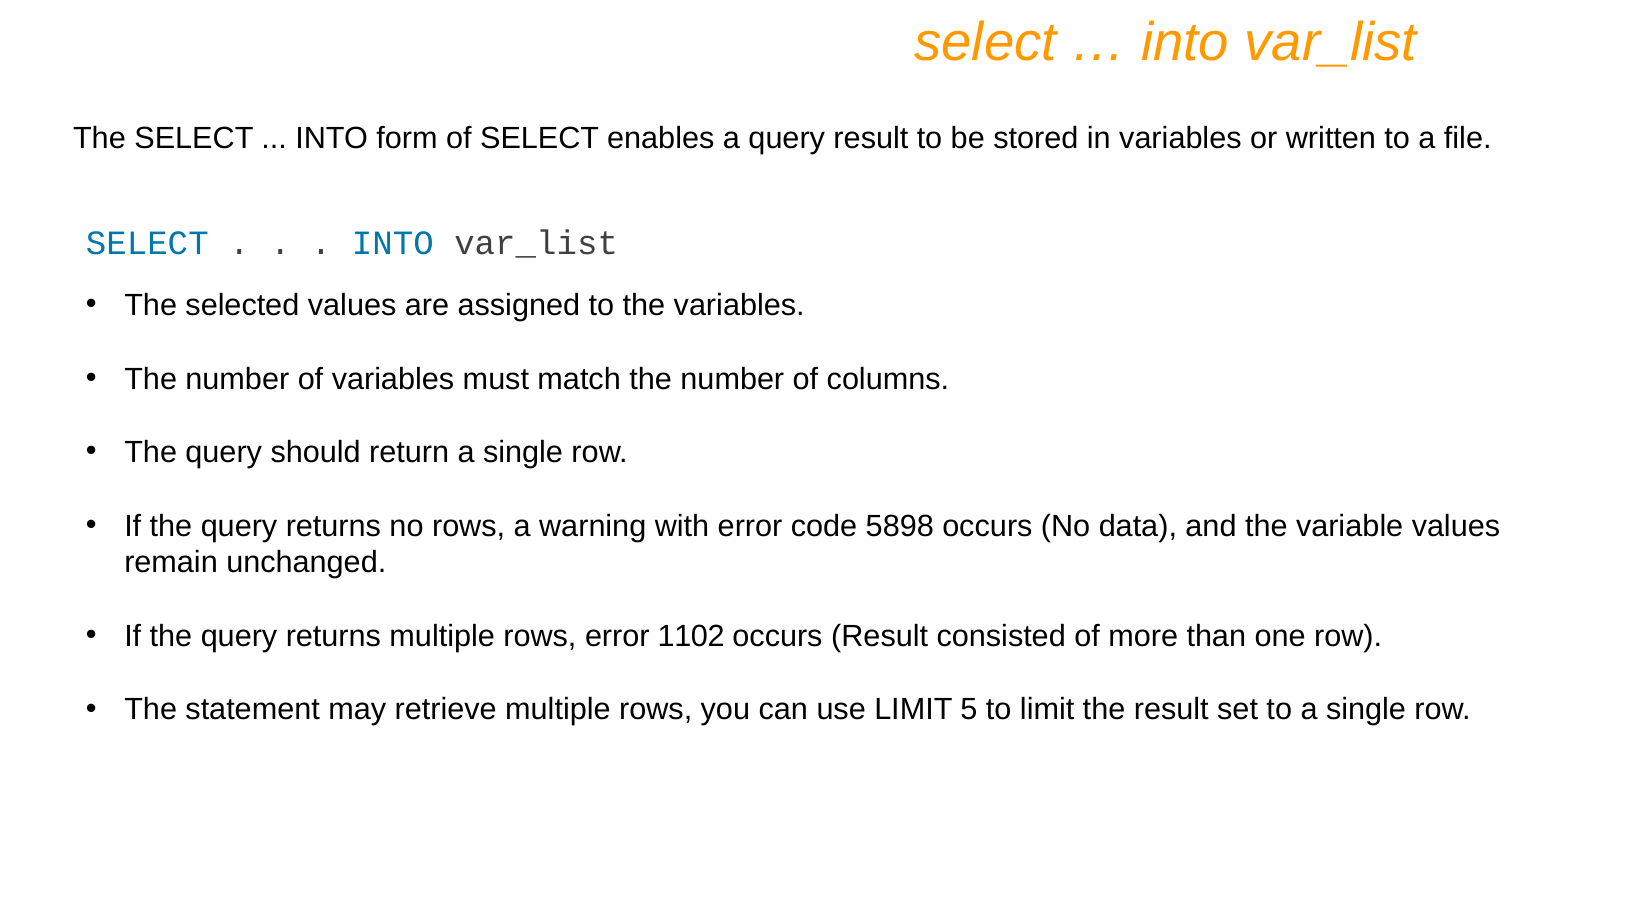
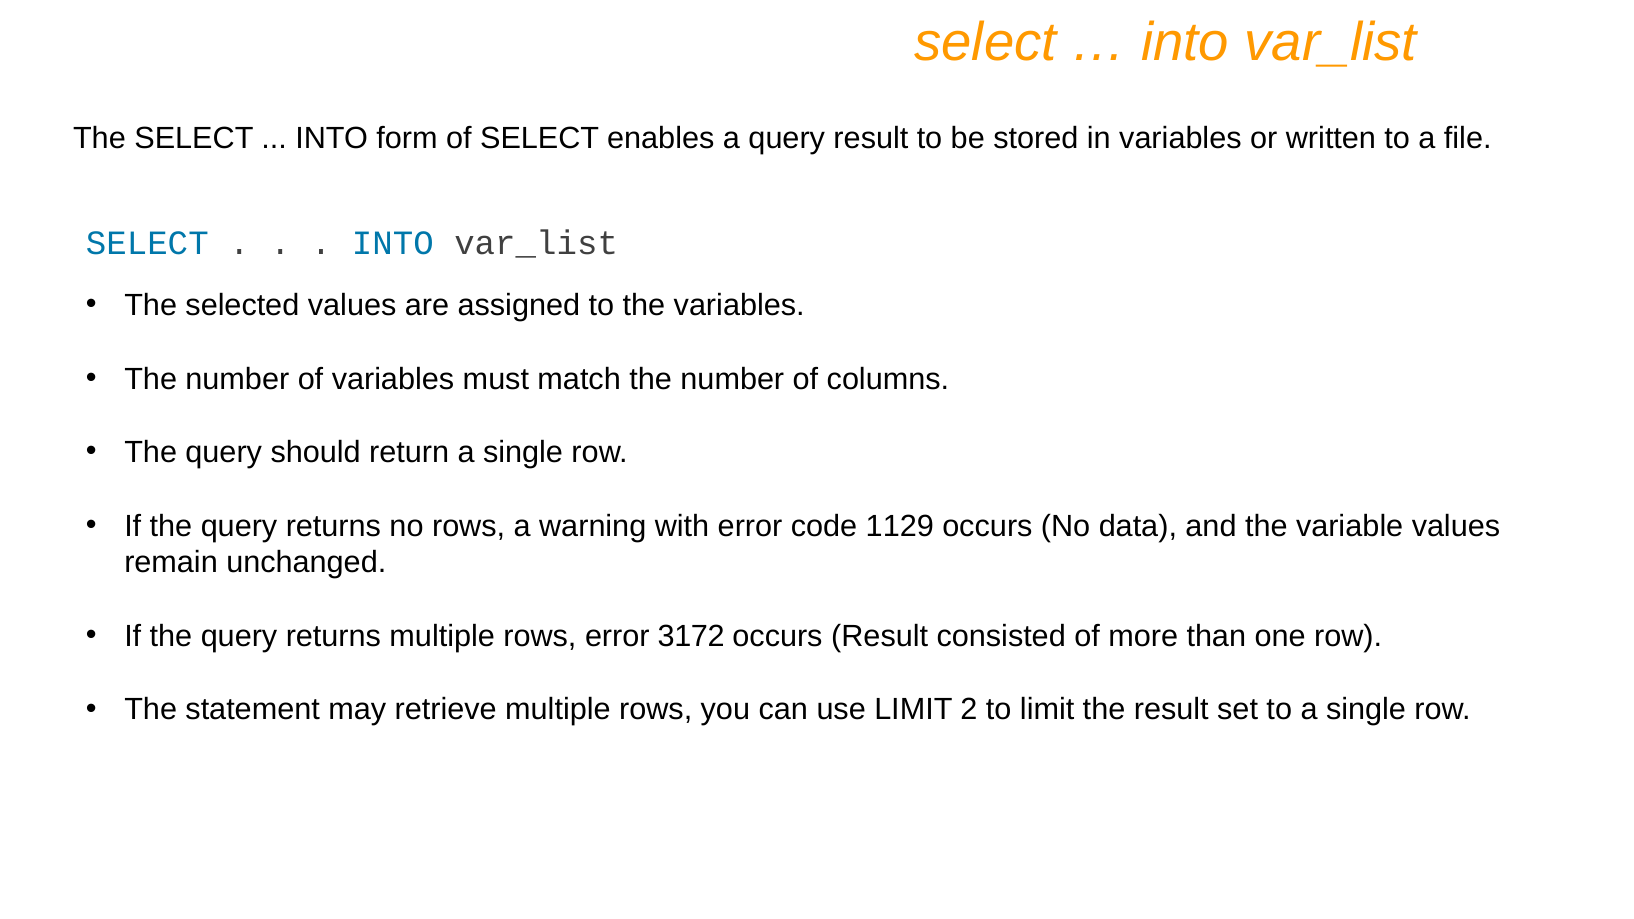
5898: 5898 -> 1129 (900, 526)
1102: 1102 -> 3172 (691, 636)
5: 5 -> 2 (969, 710)
